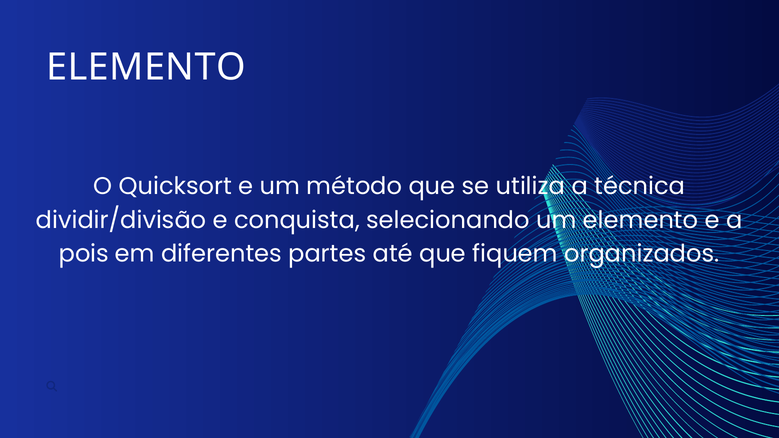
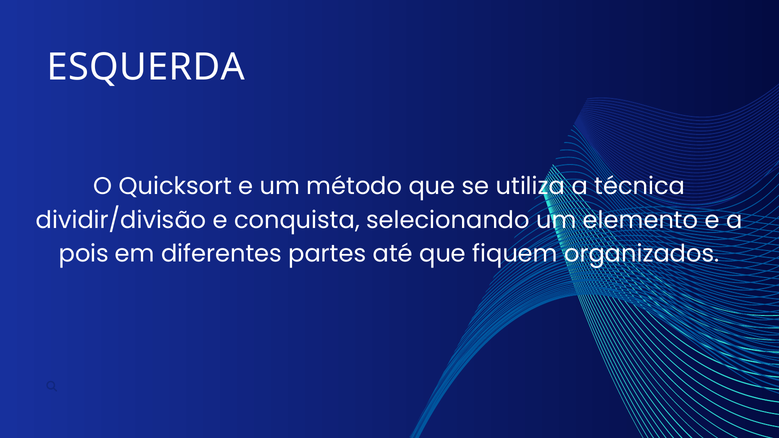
ELEMENTO: ELEMENTO -> ESQUERDA (146, 67)
